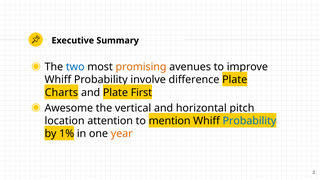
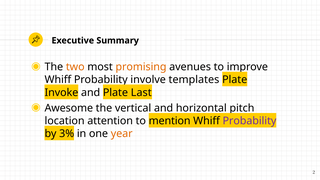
two colour: blue -> orange (75, 67)
difference: difference -> templates (194, 80)
Charts: Charts -> Invoke (61, 93)
First: First -> Last (141, 93)
Probability colour: blue -> purple (249, 121)
1%: 1% -> 3% (67, 134)
